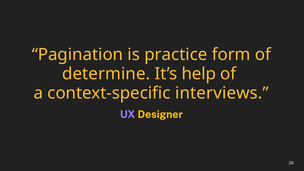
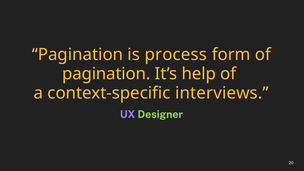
practice: practice -> process (176, 55)
determine: determine -> pagination (106, 74)
Designer colour: yellow -> light green (160, 114)
